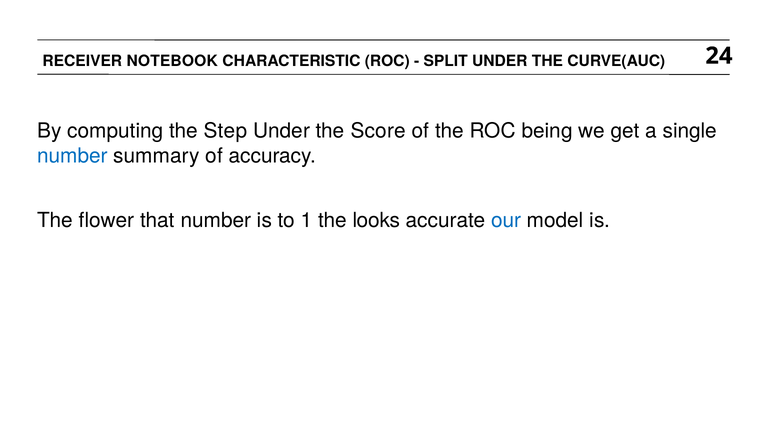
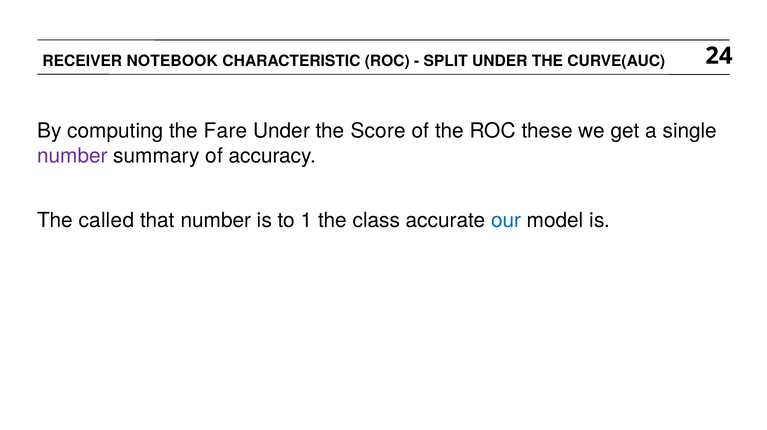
Step: Step -> Fare (226, 131)
being: being -> these (547, 131)
number colour: blue -> purple (72, 156)
flower: flower -> called (106, 221)
looks: looks -> class (376, 221)
